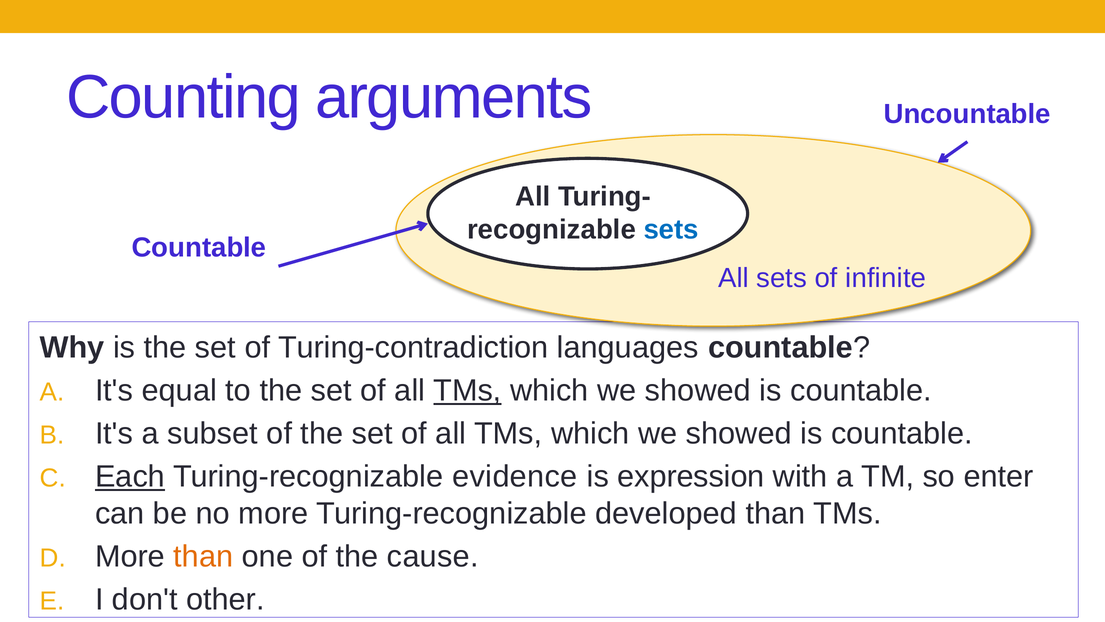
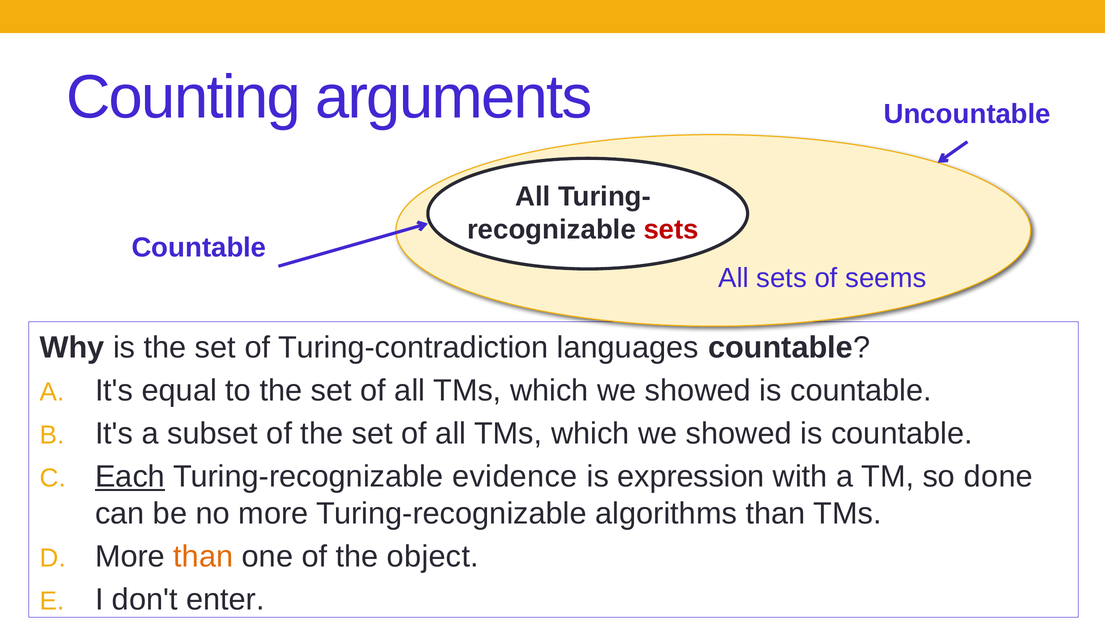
sets colour: blue -> red (671, 230)
infinite: infinite -> seems (886, 278)
TMs underline: present -> none (467, 390)
enter: enter -> done (998, 476)
developed: developed -> algorithms (666, 513)
cause: cause -> object (433, 556)
other: other -> enter (225, 599)
